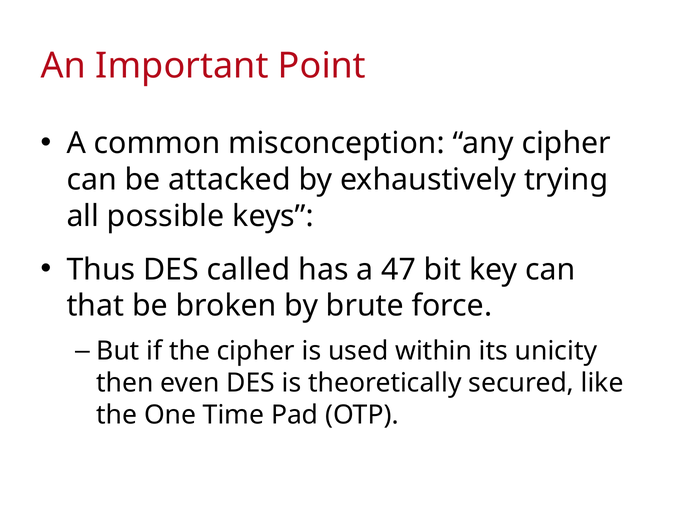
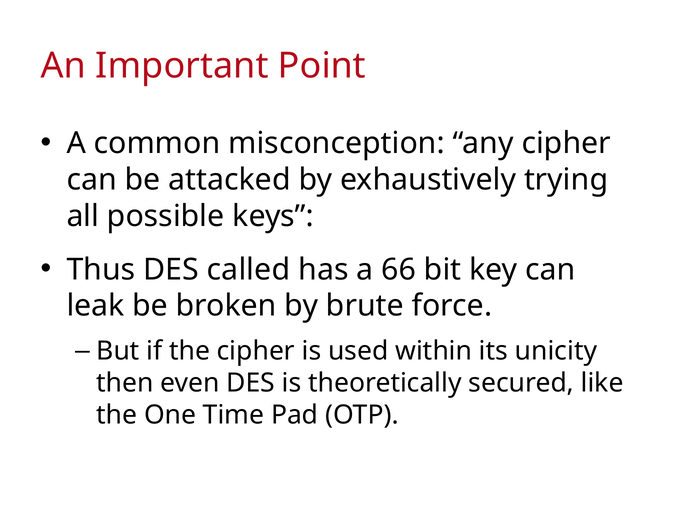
47: 47 -> 66 (399, 269)
that: that -> leak (95, 306)
